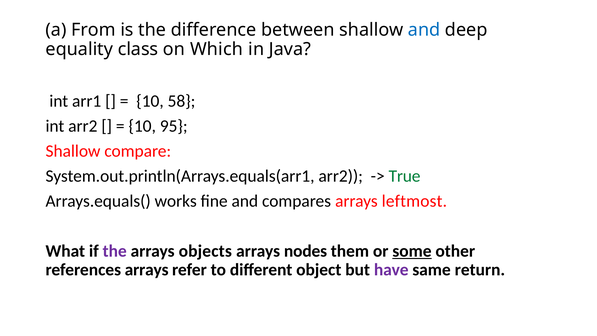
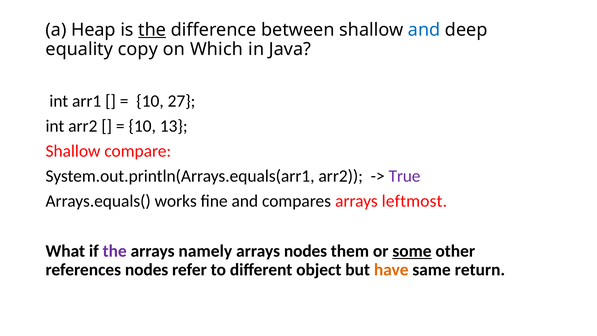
From: From -> Heap (93, 30)
the underline: none -> present (152, 30)
class: class -> copy (138, 49)
58: 58 -> 27 (182, 101)
95: 95 -> 13 (174, 126)
True colour: green -> purple (405, 176)
objects: objects -> namely (205, 251)
references arrays: arrays -> nodes (147, 270)
have colour: purple -> orange (391, 270)
